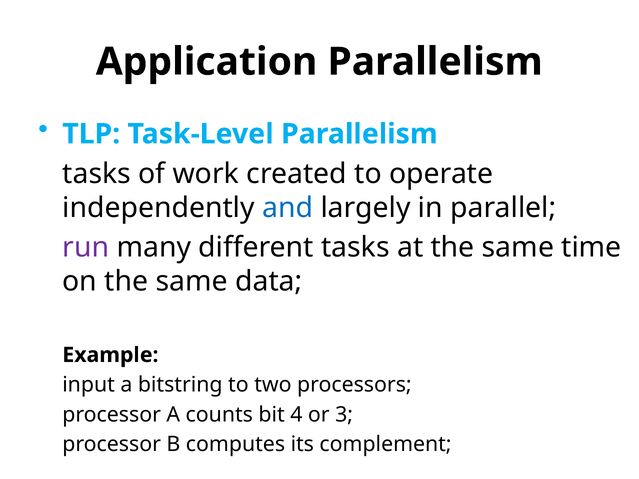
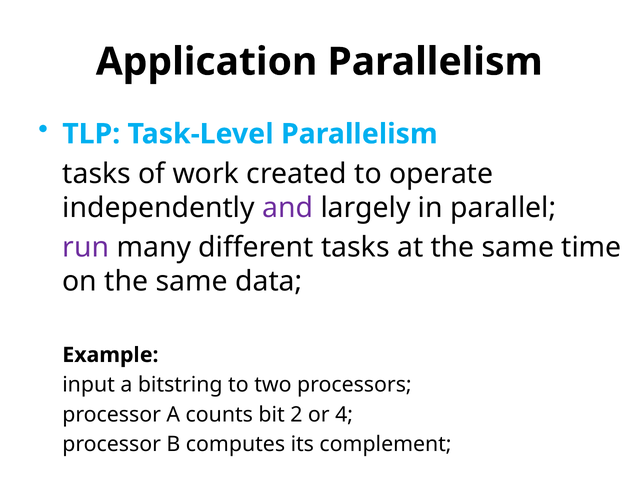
and colour: blue -> purple (288, 208)
4: 4 -> 2 (296, 415)
3: 3 -> 4 (344, 415)
